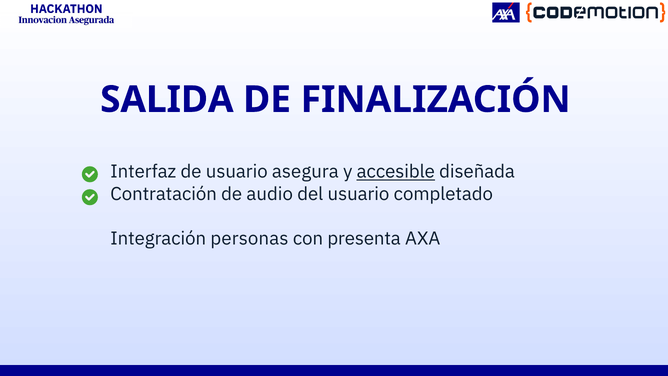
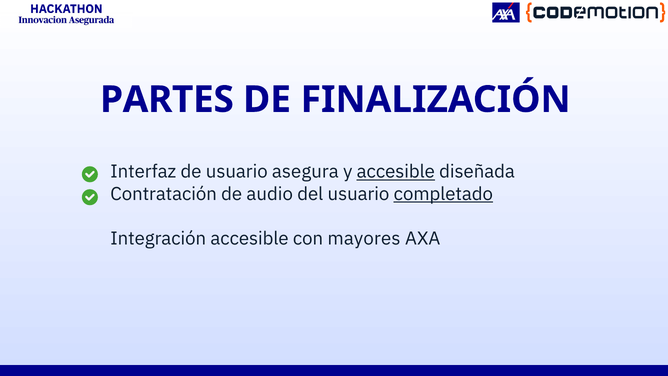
SALIDA: SALIDA -> PARTES (167, 100)
completado underline: none -> present (443, 194)
Integración personas: personas -> accesible (250, 239)
presenta: presenta -> mayores (364, 239)
